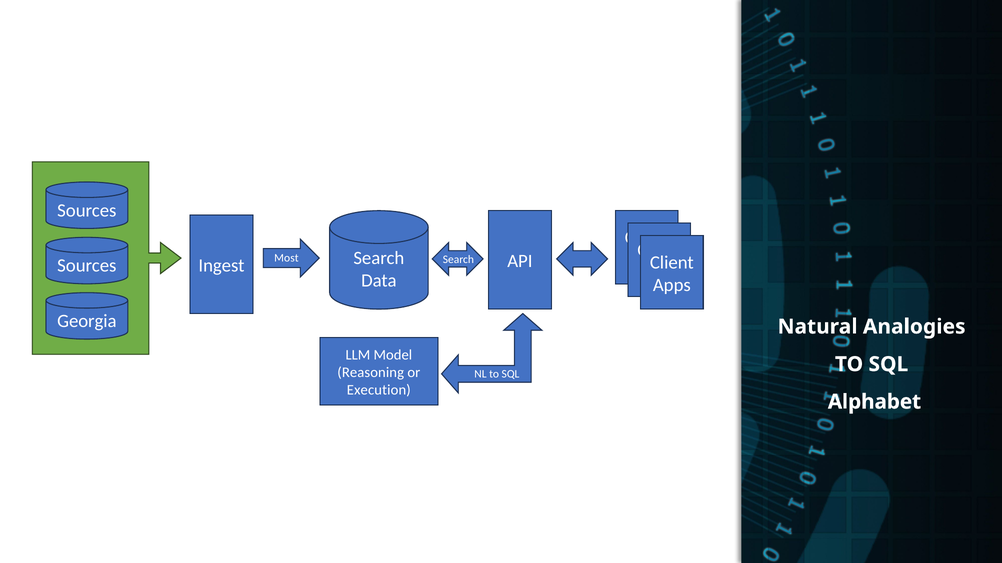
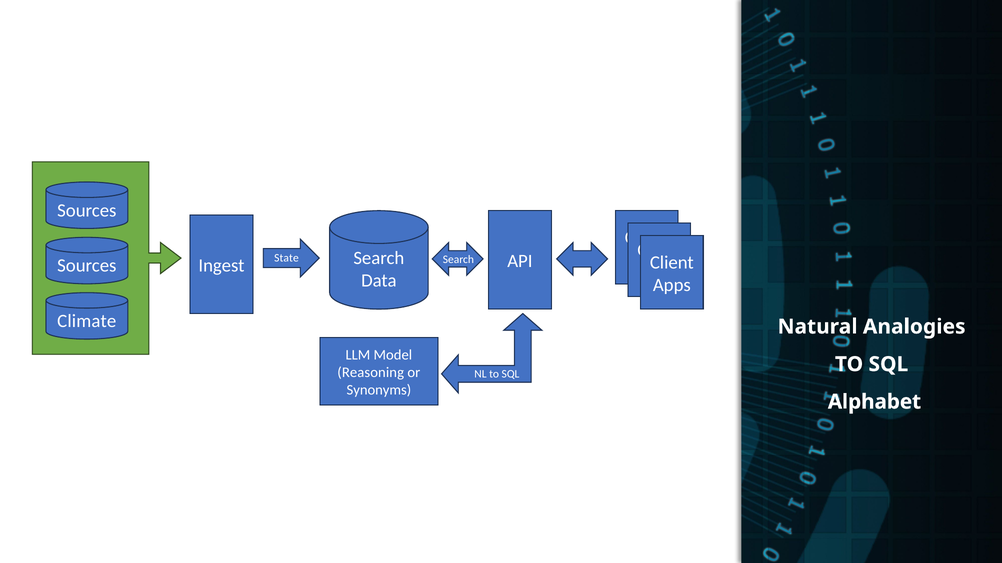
Most: Most -> State (286, 258)
Georgia: Georgia -> Climate (87, 321)
Execution: Execution -> Synonyms (379, 390)
